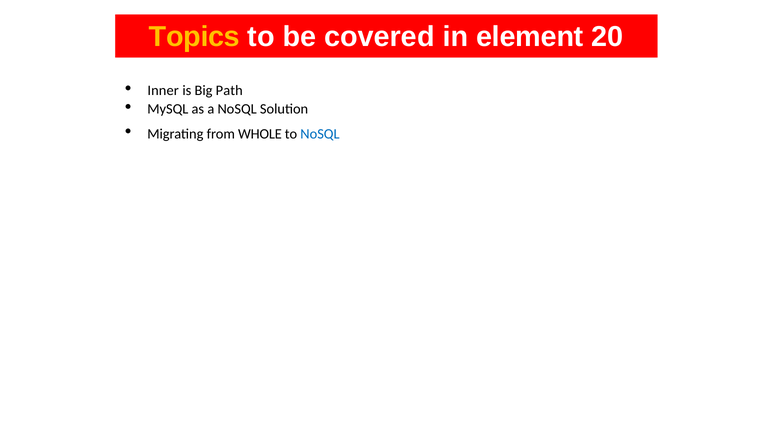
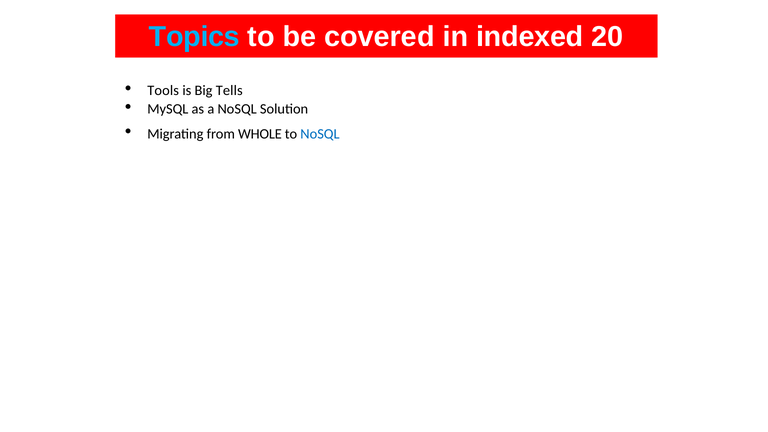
Topics colour: yellow -> light blue (194, 37)
element: element -> indexed (530, 37)
Inner: Inner -> Tools (163, 91)
Path: Path -> Tells (229, 91)
